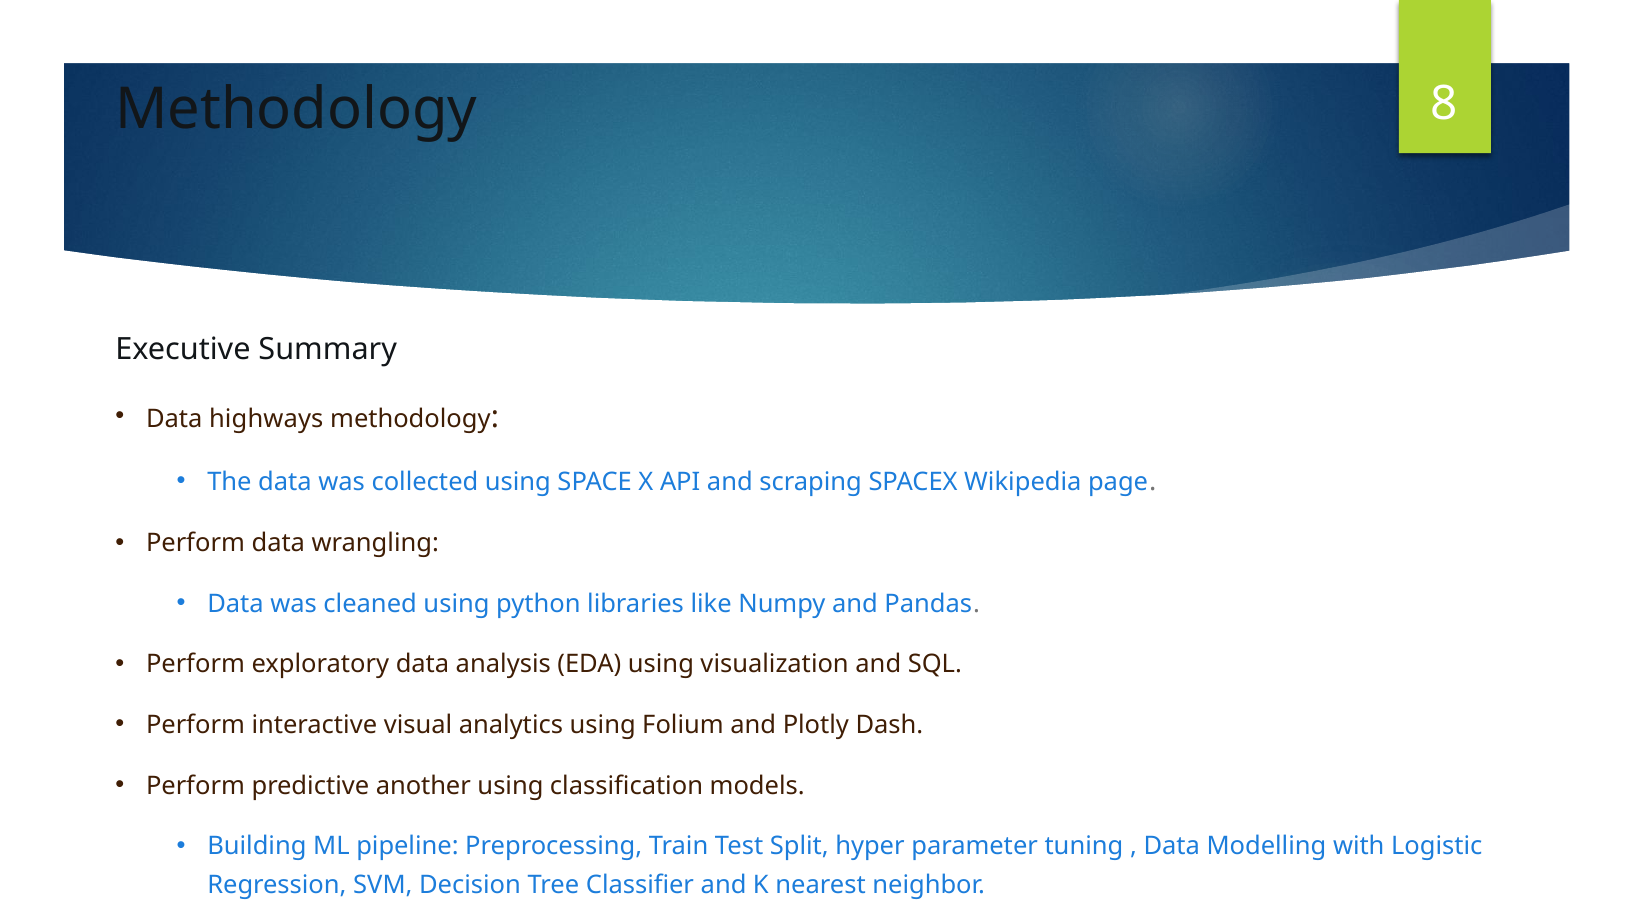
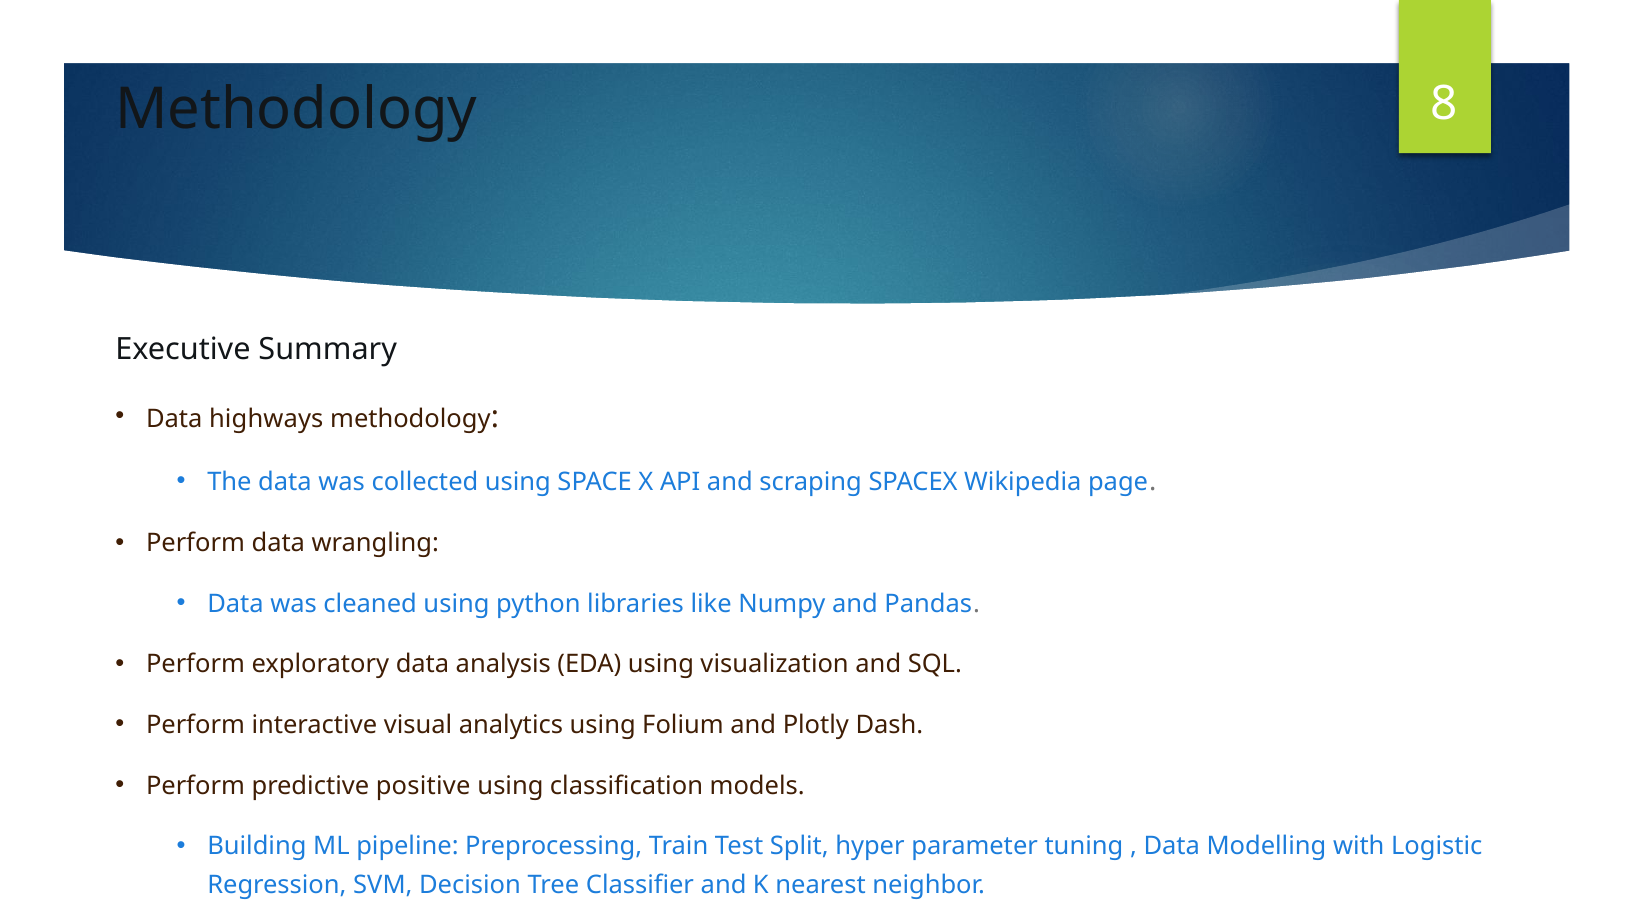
another: another -> positive (423, 786)
